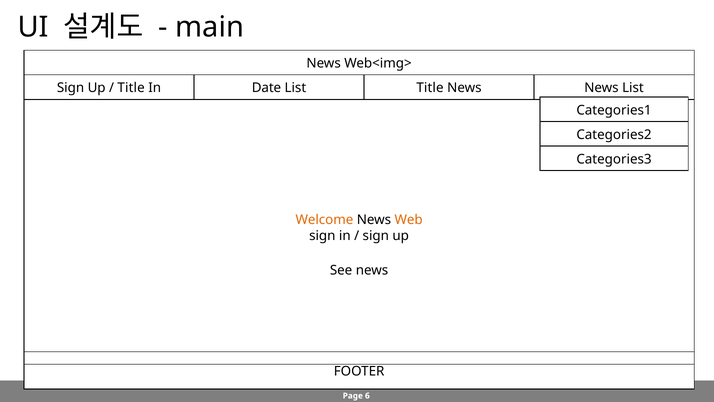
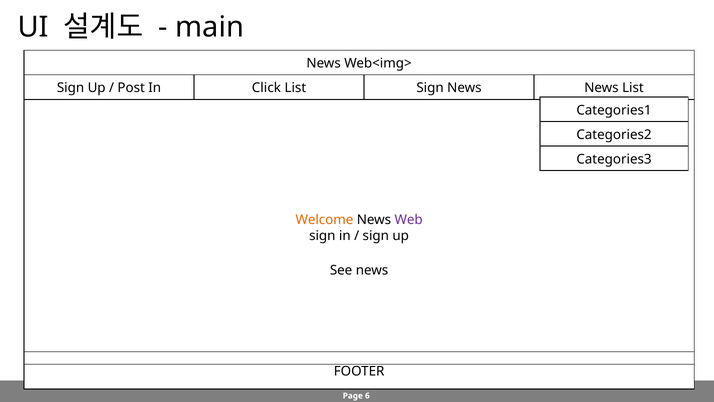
Title: Title -> Post (131, 88)
Date: Date -> Click (266, 88)
List Title: Title -> Sign (430, 88)
Web colour: orange -> purple (409, 220)
